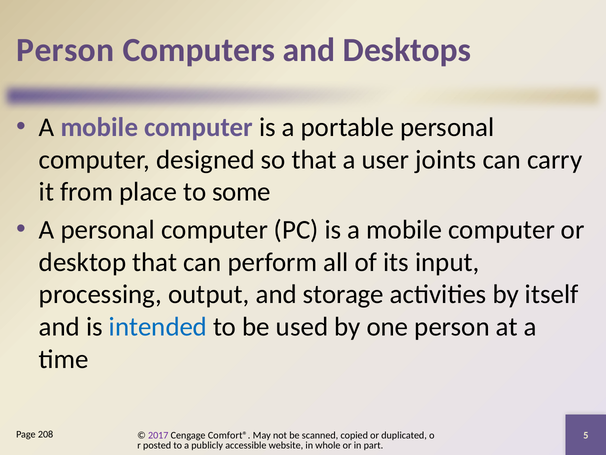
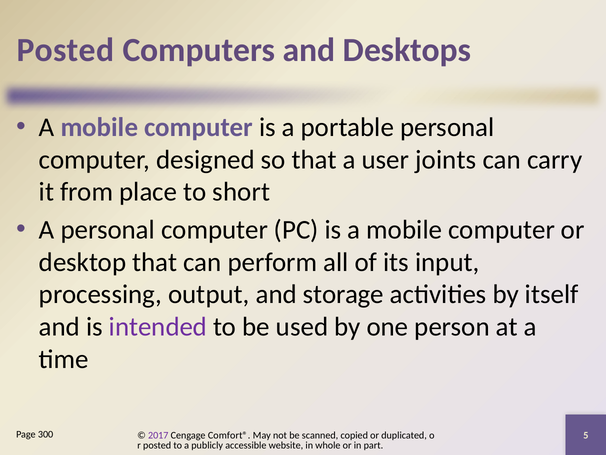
Person: Person -> Posted (65, 50)
some: some -> short (241, 192)
intended colour: blue -> purple (158, 326)
208: 208 -> 300 (46, 434)
